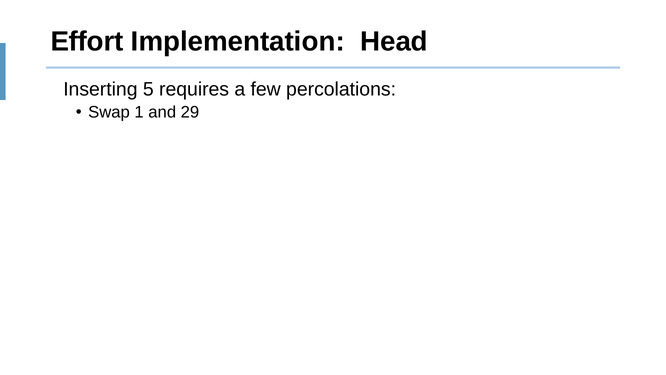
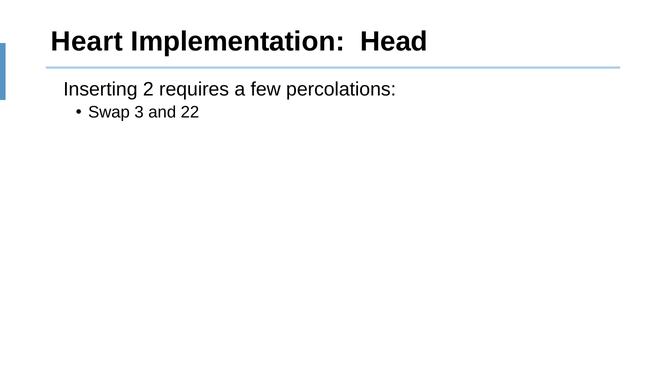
Effort: Effort -> Heart (87, 42)
5: 5 -> 2 (148, 89)
1: 1 -> 3 (139, 112)
29: 29 -> 22 (190, 112)
